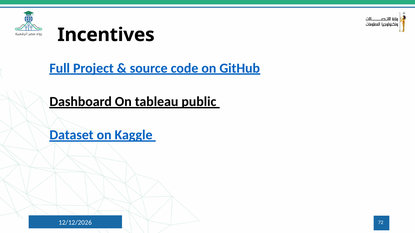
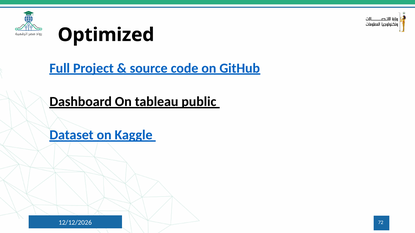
Incentives: Incentives -> Optimized (106, 35)
